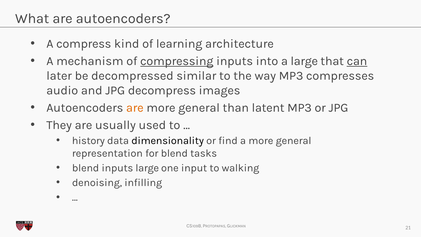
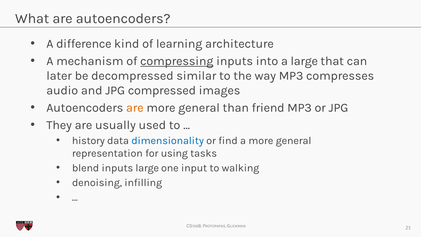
compress: compress -> difference (84, 44)
can underline: present -> none (357, 61)
decompress: decompress -> compressed (162, 90)
latent: latent -> friend (268, 108)
dimensionality colour: black -> blue (168, 141)
for blend: blend -> using (174, 153)
